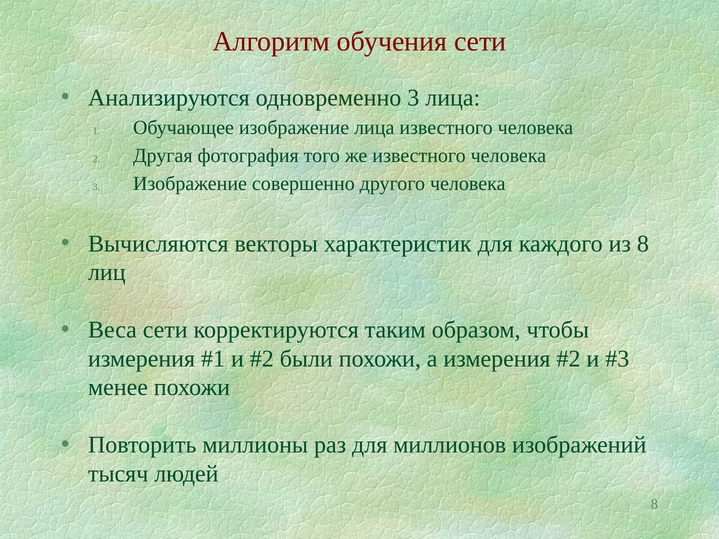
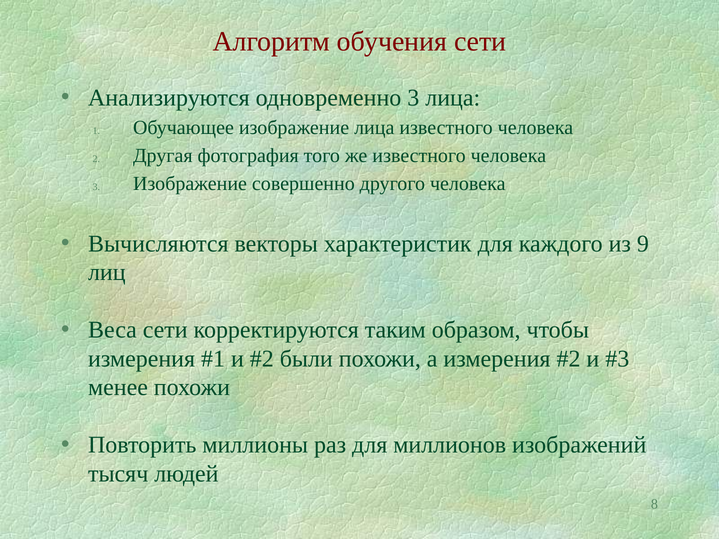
из 8: 8 -> 9 (643, 244)
